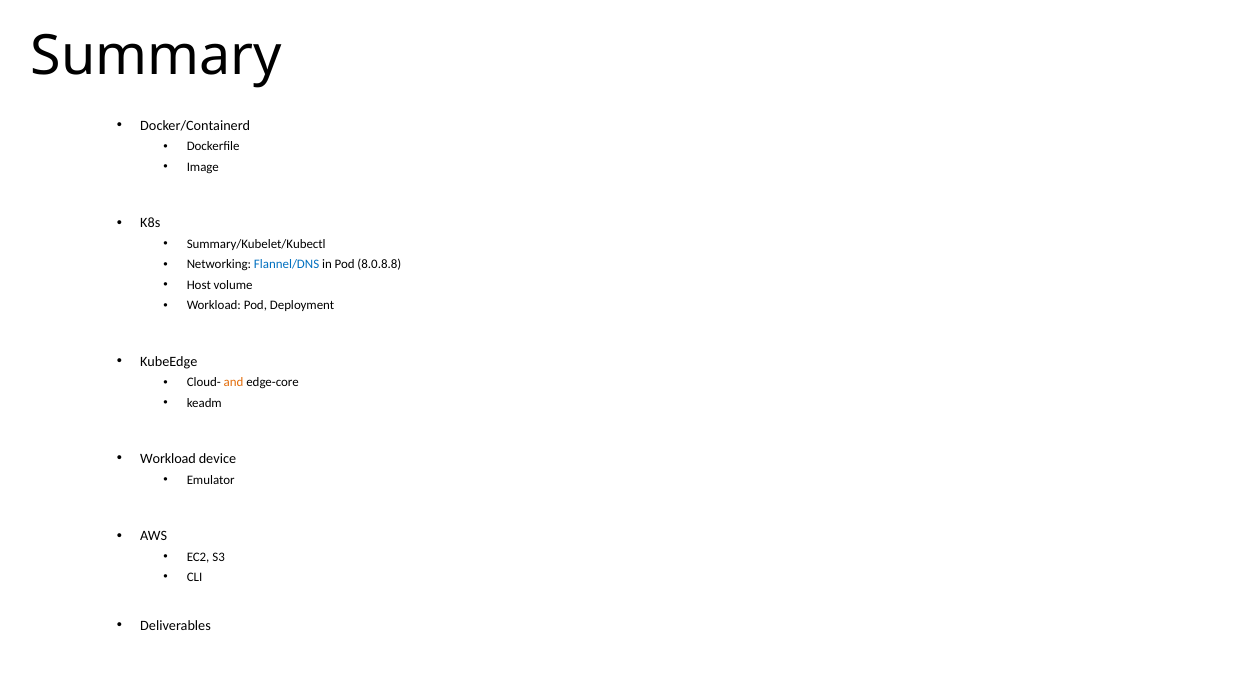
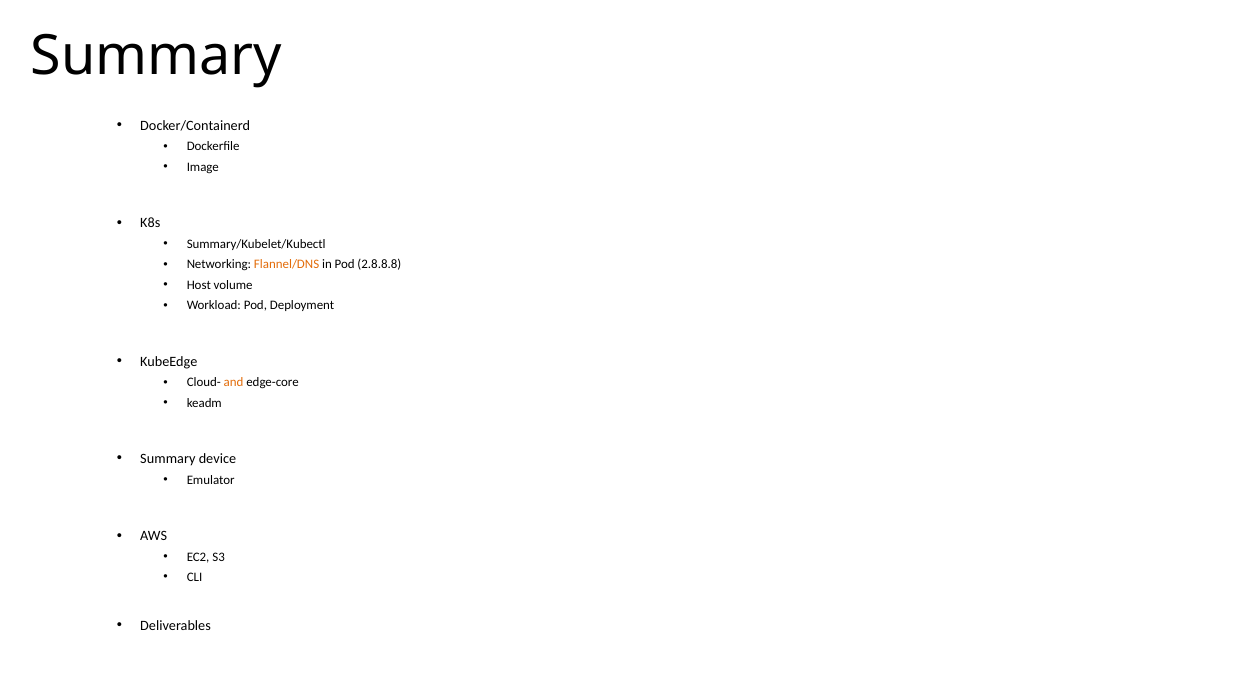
Flannel/DNS colour: blue -> orange (287, 265)
8.0.8.8: 8.0.8.8 -> 2.8.8.8 (379, 265)
Workload: Workload -> Summary (168, 459)
